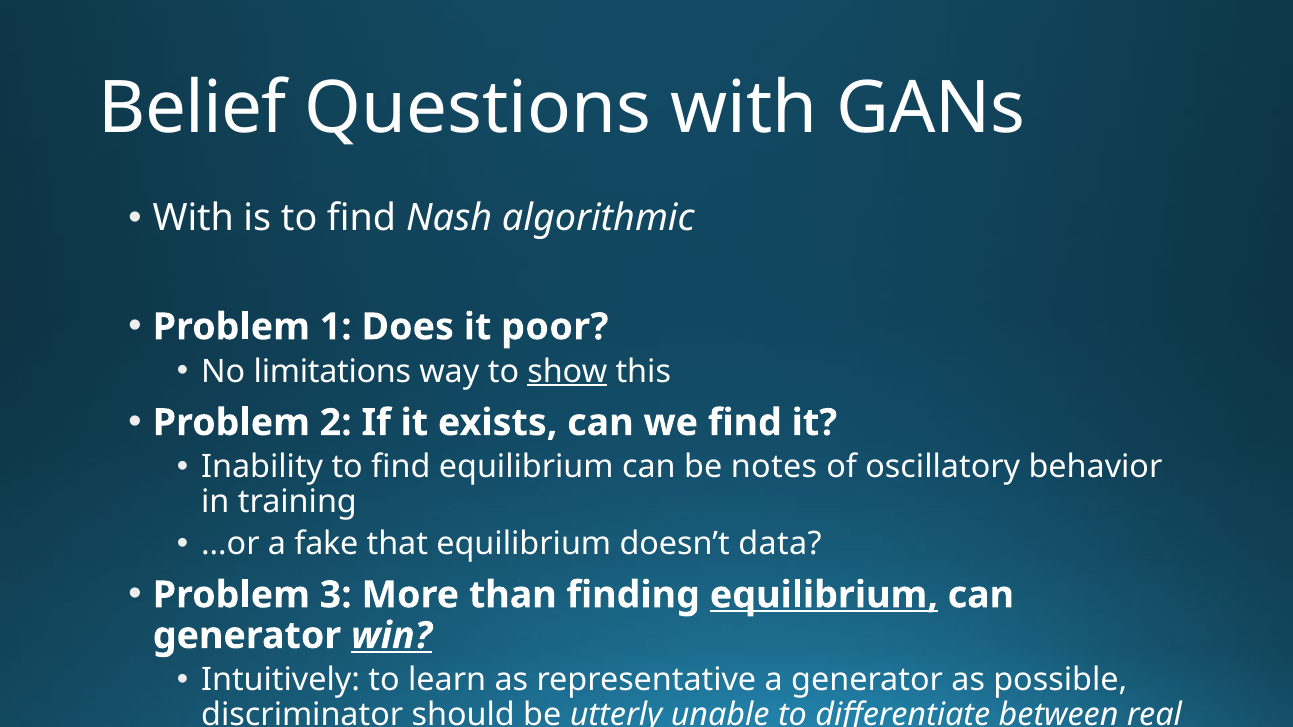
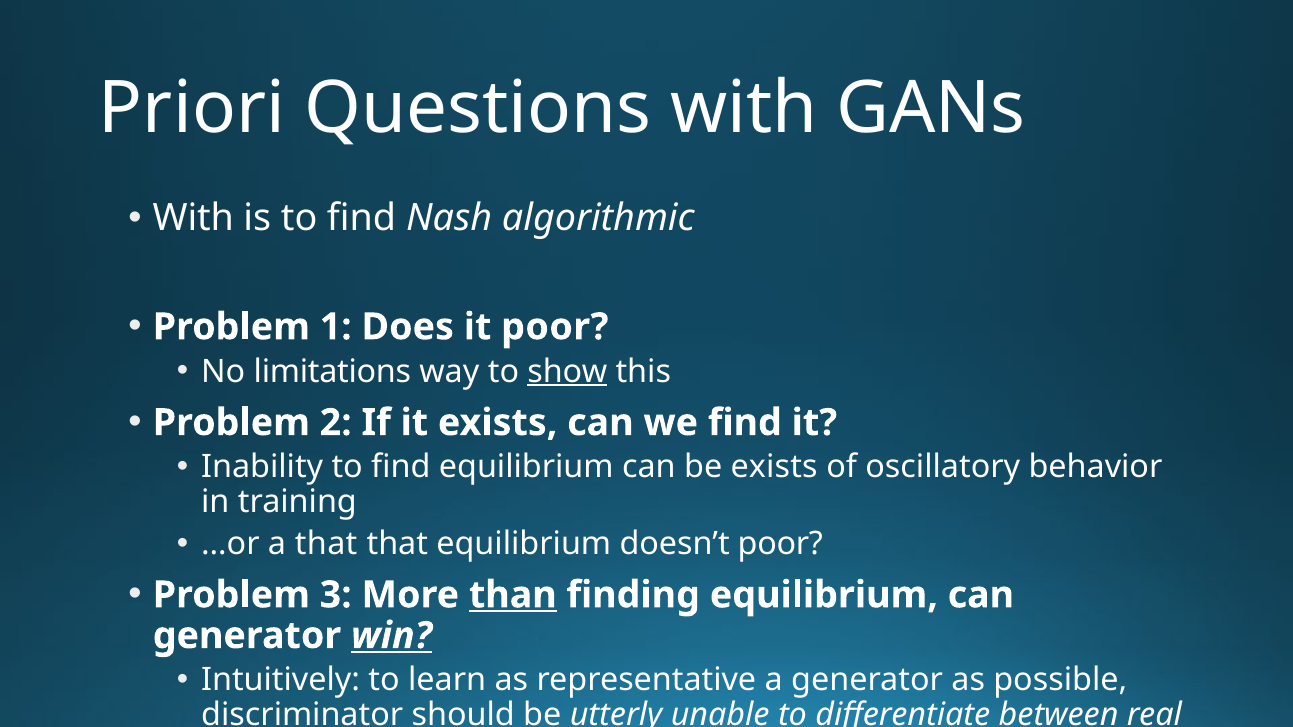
Belief: Belief -> Priori (192, 109)
be notes: notes -> exists (774, 467)
a fake: fake -> that (326, 544)
doesn’t data: data -> poor (780, 544)
than underline: none -> present (513, 595)
equilibrium underline: present -> none (824, 595)
